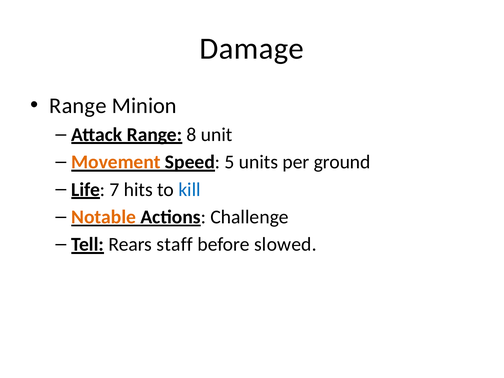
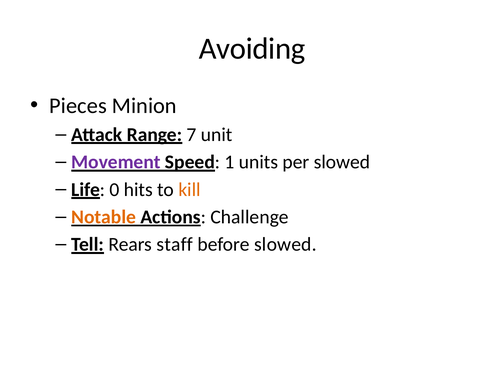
Damage: Damage -> Avoiding (252, 49)
Range: Range -> Pieces (78, 106)
8: 8 -> 7 (192, 135)
Movement colour: orange -> purple (116, 162)
5: 5 -> 1 (230, 162)
per ground: ground -> slowed (342, 162)
7: 7 -> 0 (115, 190)
kill colour: blue -> orange (190, 190)
